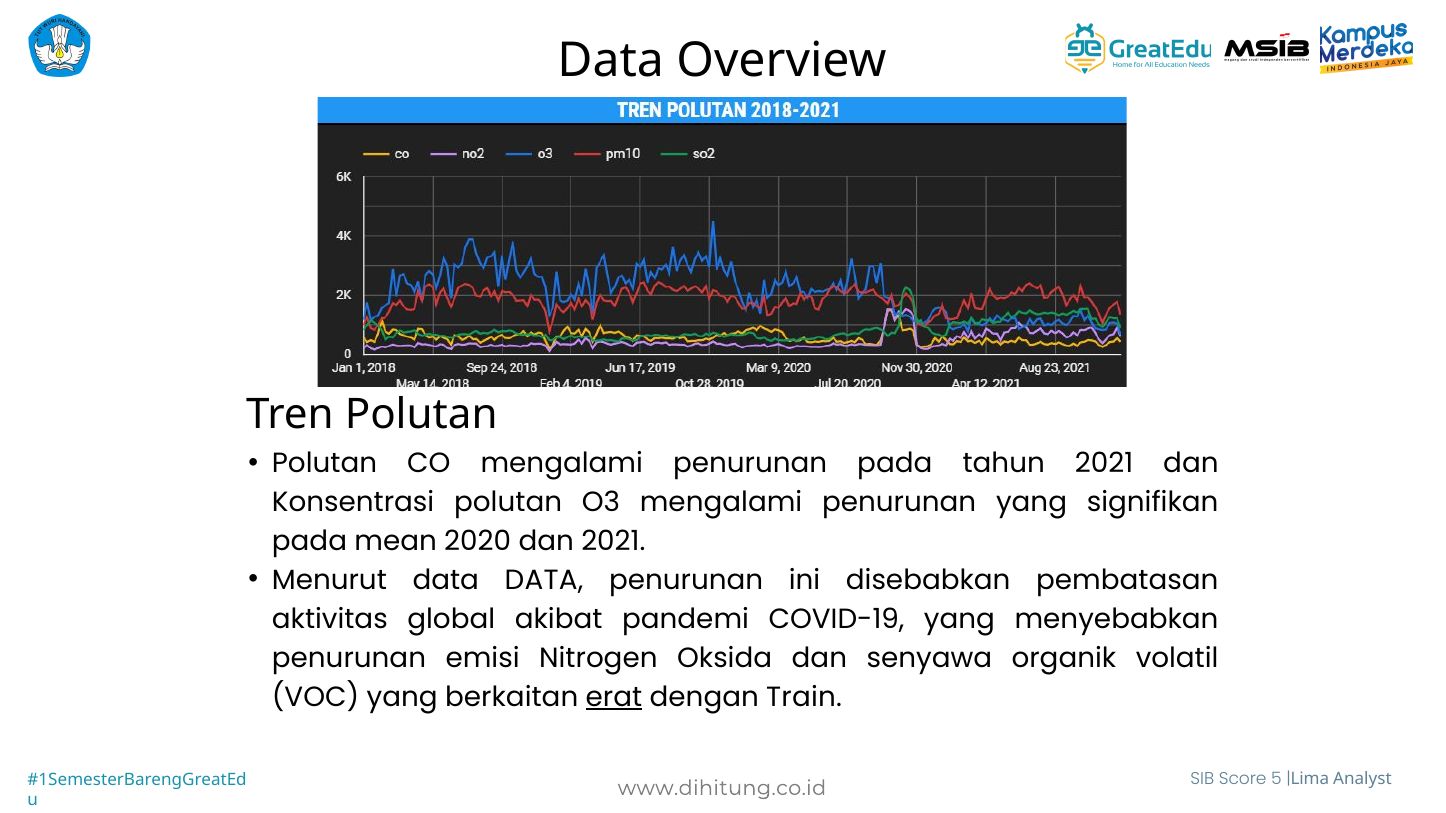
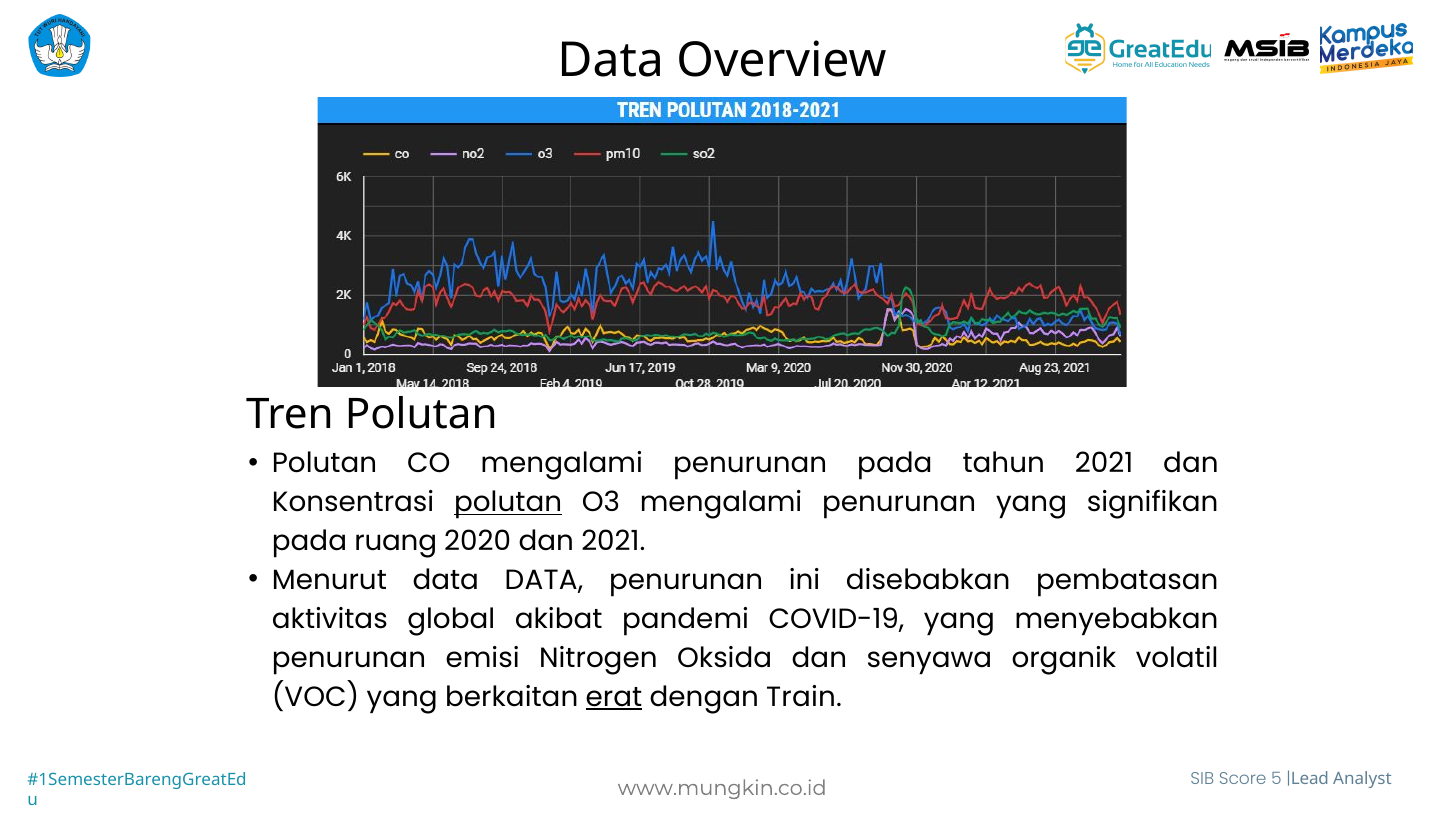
polutan underline: none -> present (508, 503)
mean: mean -> ruang (396, 542)
Lima: Lima -> Lead (1310, 780)
www.dihitung.co.id: www.dihitung.co.id -> www.mungkin.co.id (722, 788)
